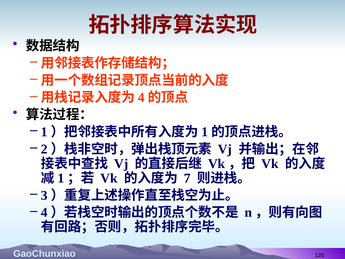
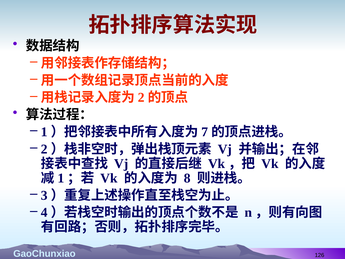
4: 4 -> 2 (141, 97)
1: 1 -> 7 (205, 132)
7: 7 -> 8 (187, 178)
